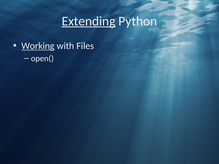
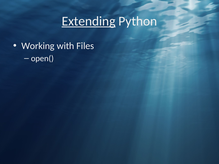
Working underline: present -> none (38, 46)
